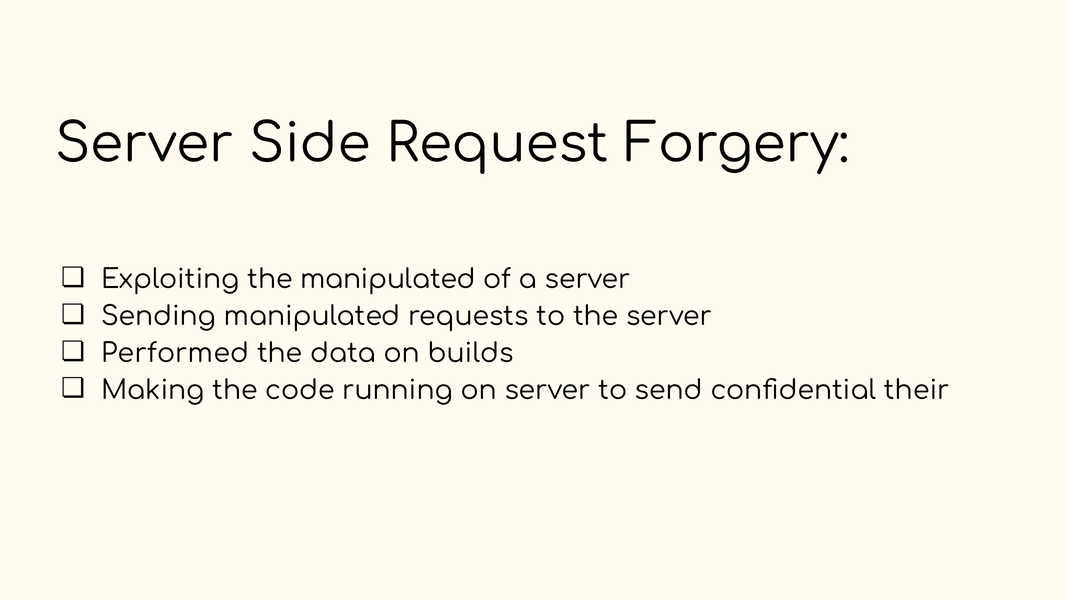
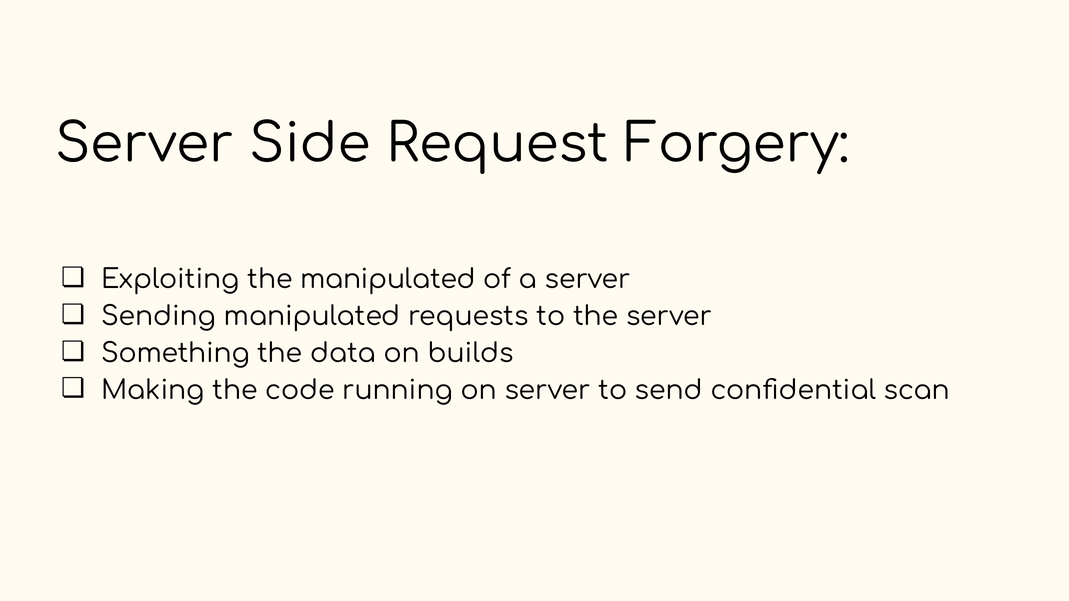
Performed: Performed -> Something (175, 354)
their: their -> scan (917, 390)
